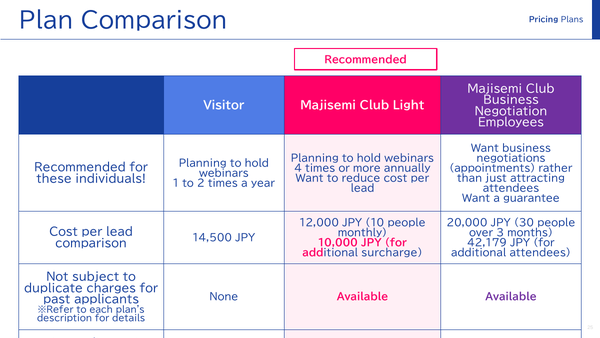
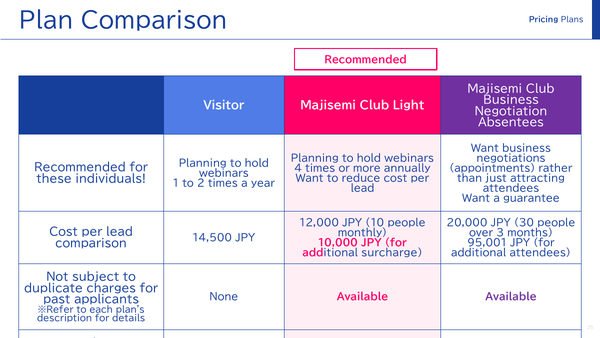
Employees: Employees -> Absentees (511, 122)
42,179: 42,179 -> 95,001 (487, 242)
